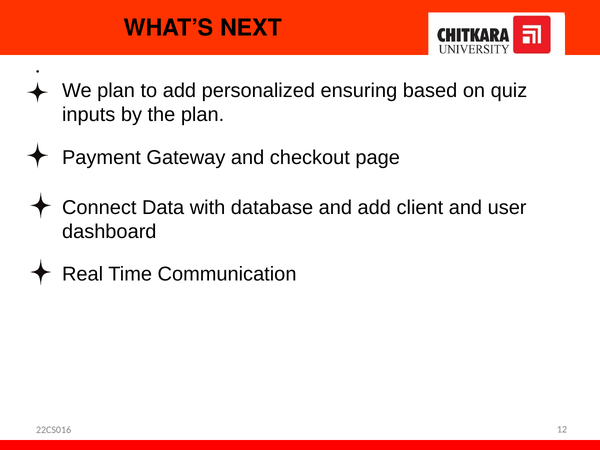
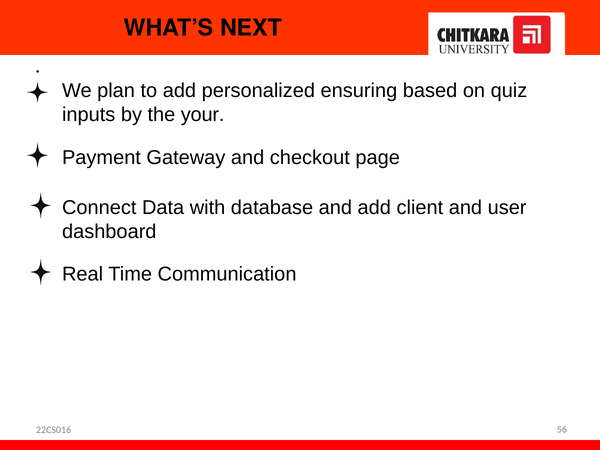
the plan: plan -> your (203, 115)
12: 12 -> 56 (562, 430)
